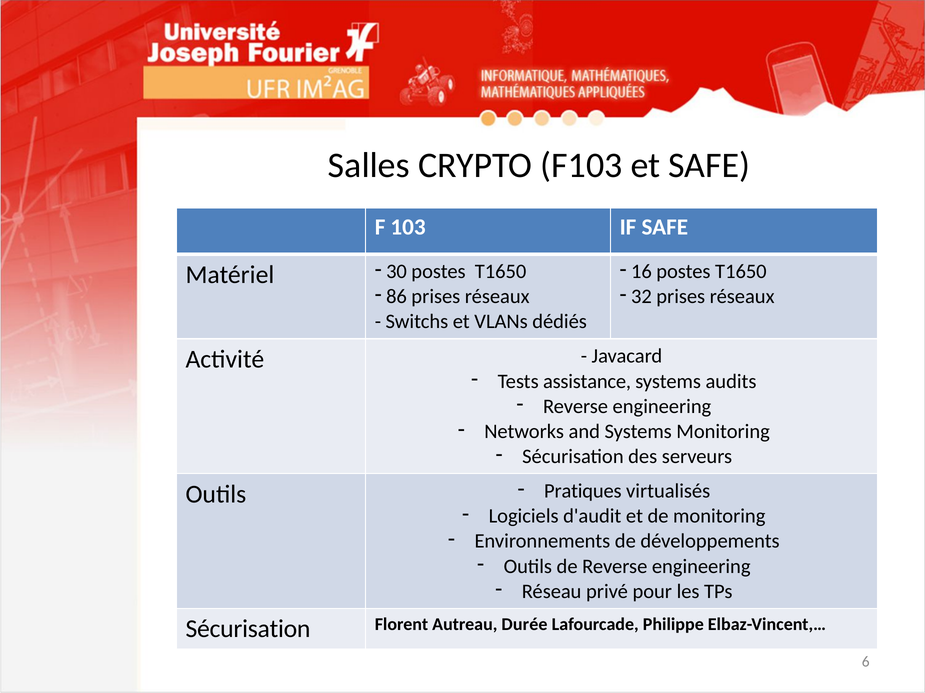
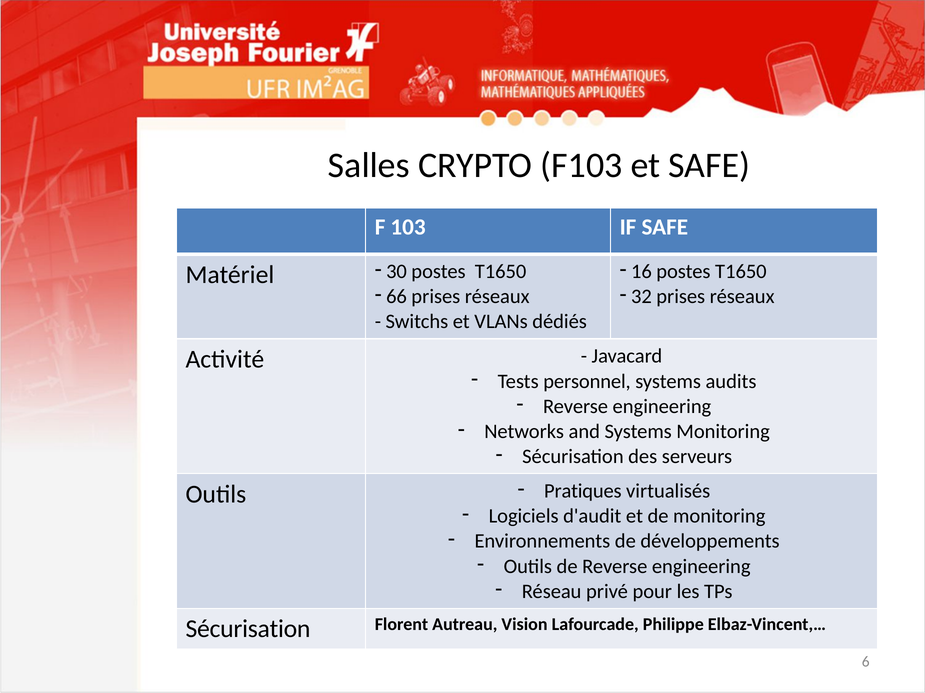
86: 86 -> 66 (397, 297)
assistance: assistance -> personnel (587, 382)
Durée: Durée -> Vision (525, 625)
